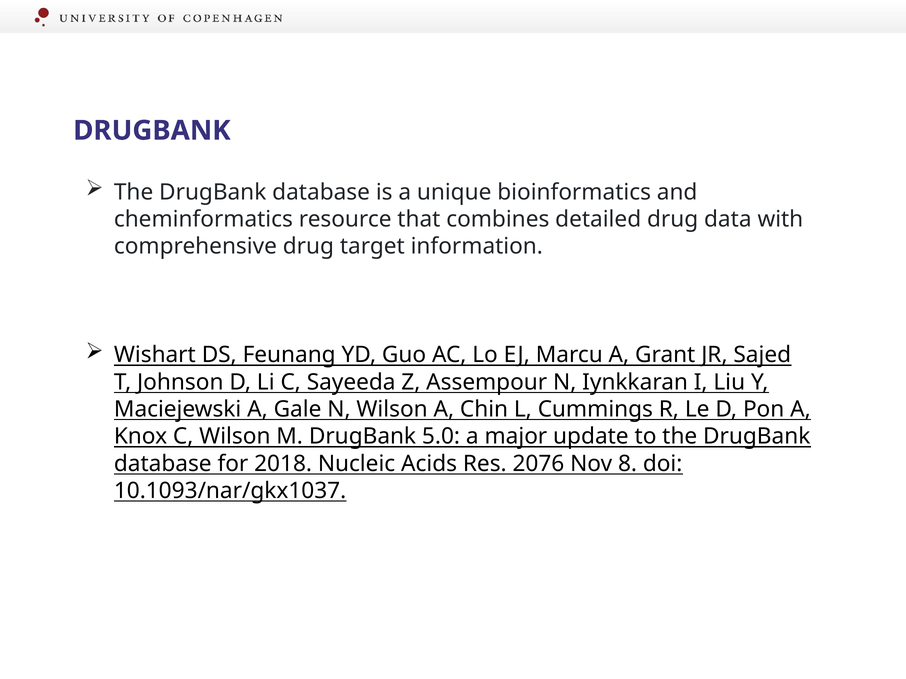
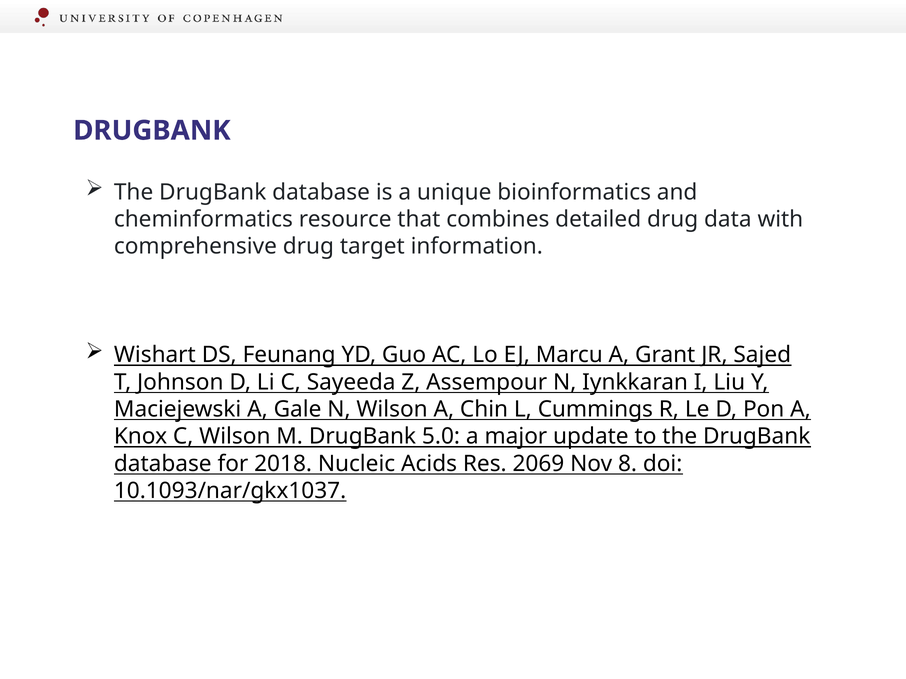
2076: 2076 -> 2069 (538, 464)
